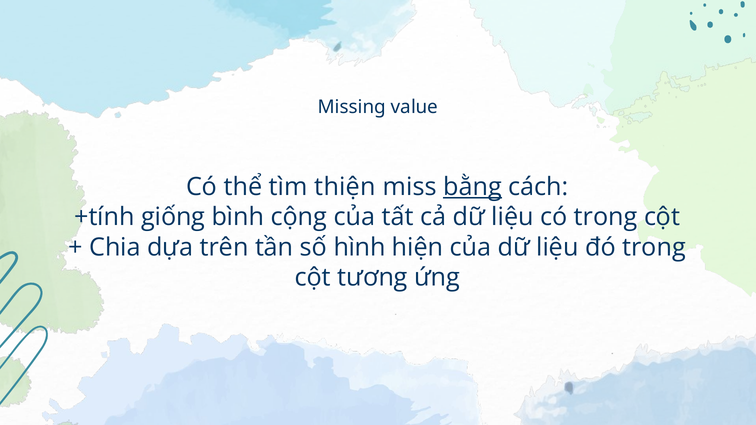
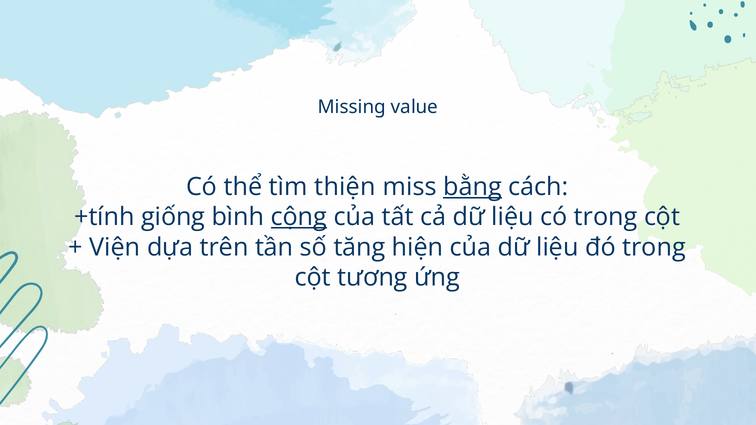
cộng underline: none -> present (299, 217)
Chia: Chia -> Viện (115, 248)
hình: hình -> tăng (359, 248)
